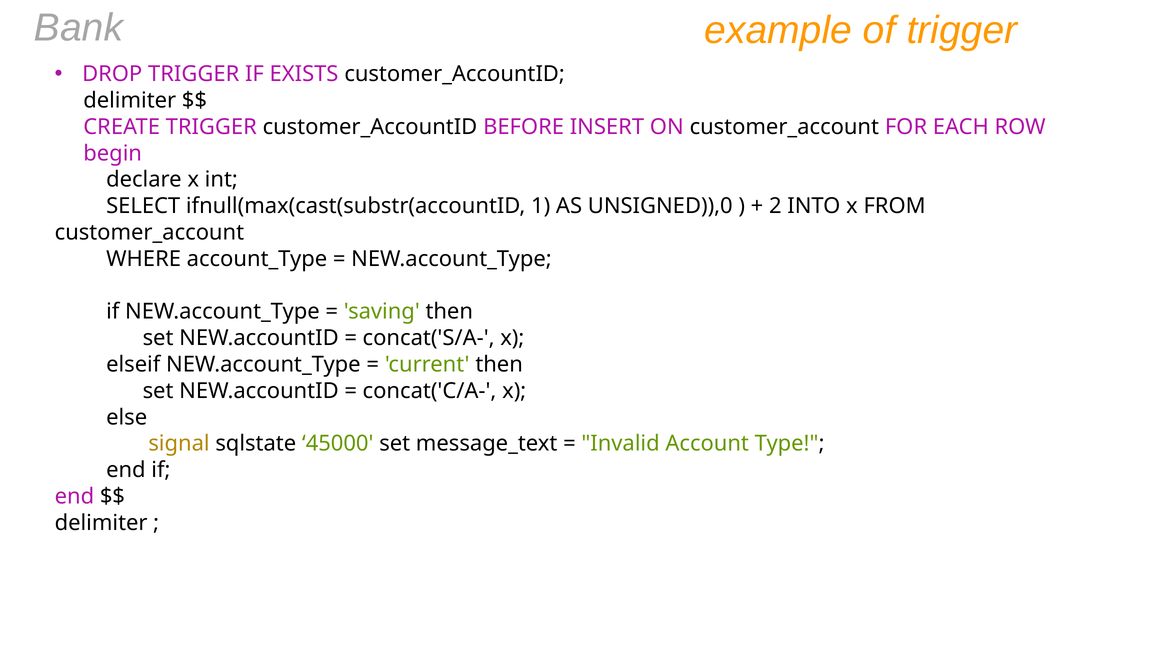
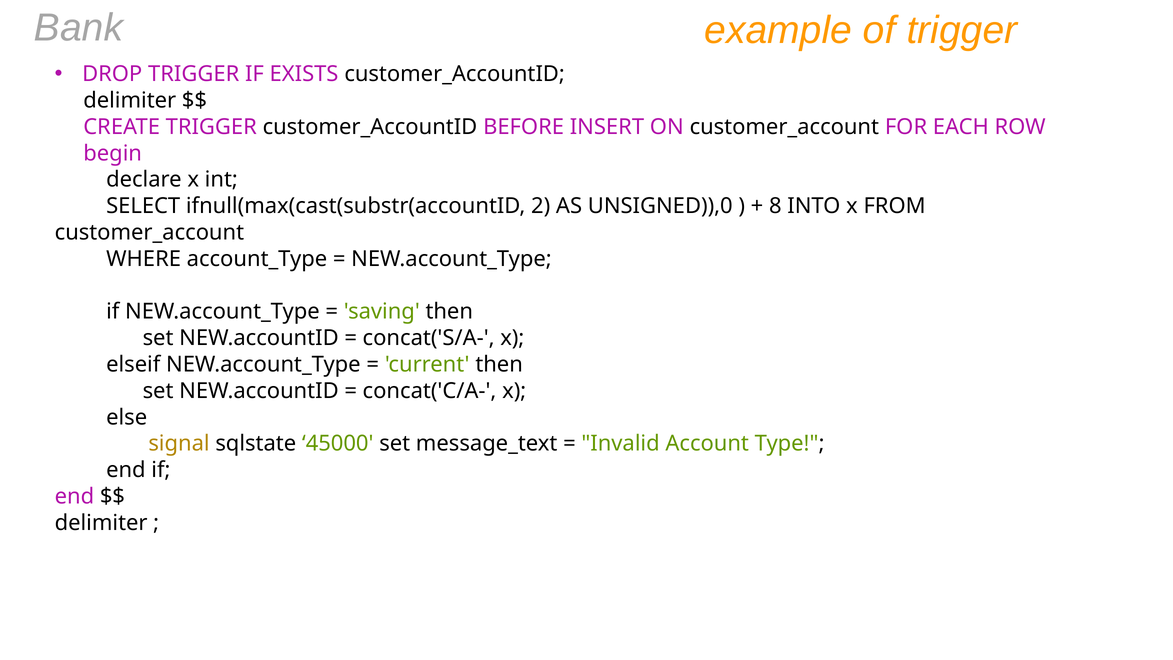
1: 1 -> 2 (541, 206)
2: 2 -> 8 (775, 206)
